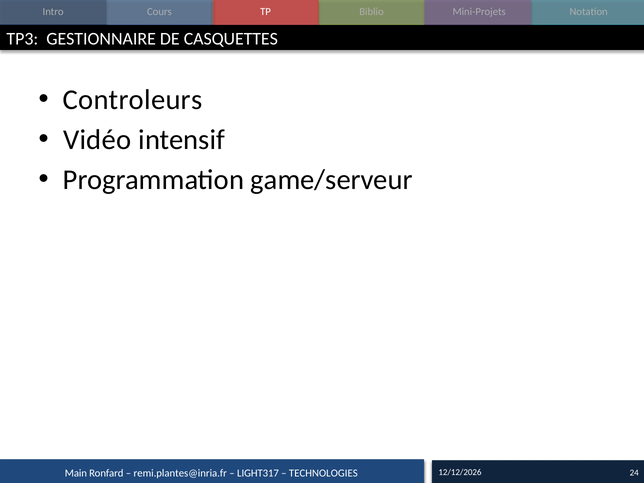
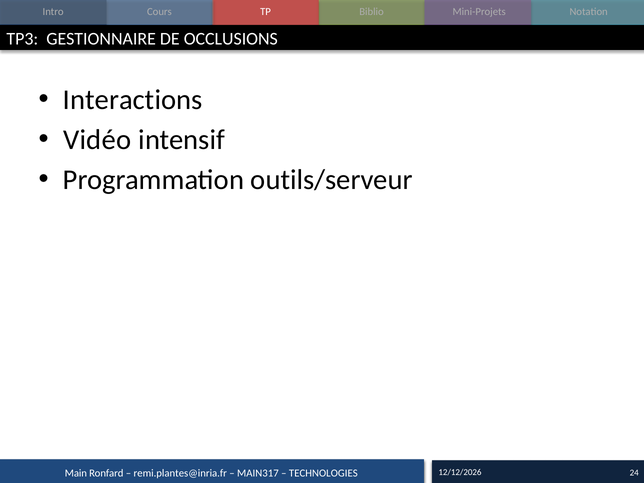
CASQUETTES: CASQUETTES -> OCCLUSIONS (231, 39)
Controleurs: Controleurs -> Interactions (133, 100)
game/serveur: game/serveur -> outils/serveur (332, 180)
LIGHT317: LIGHT317 -> MAIN317 (258, 473)
